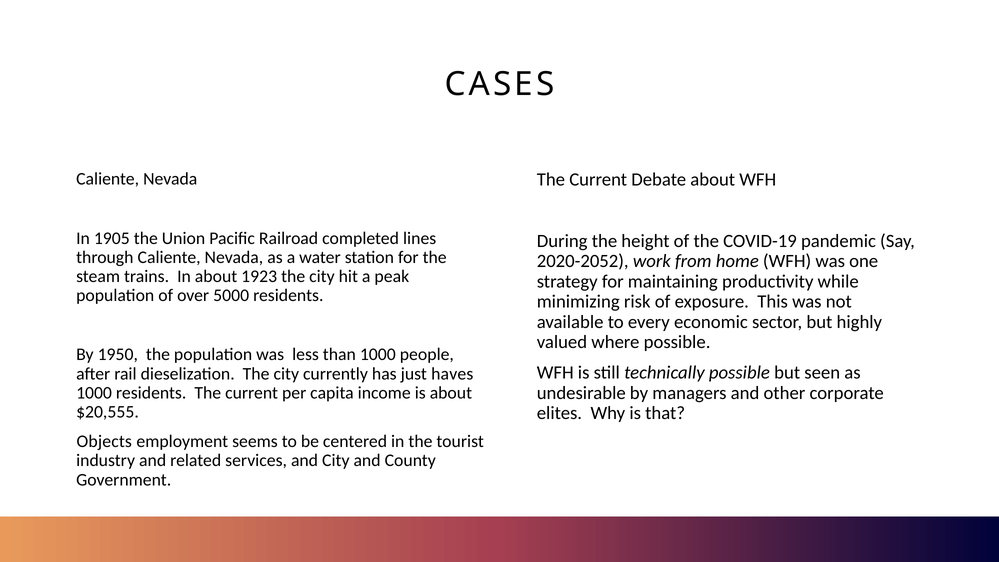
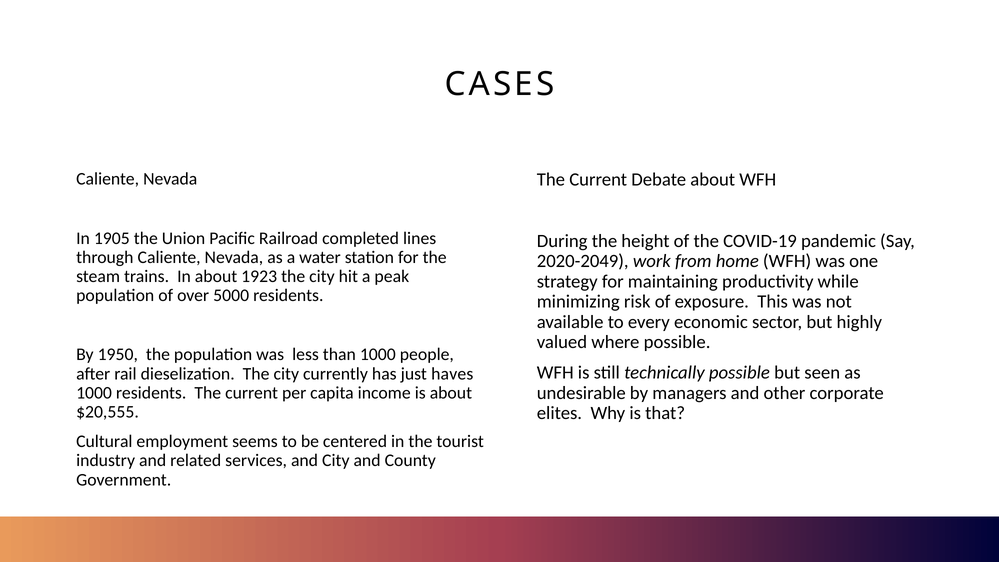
2020-2052: 2020-2052 -> 2020-2049 (583, 261)
Objects: Objects -> Cultural (104, 441)
